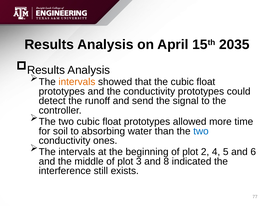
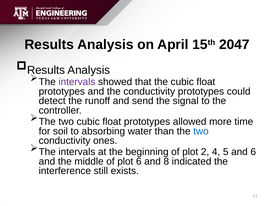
2035: 2035 -> 2047 (234, 44)
intervals colour: orange -> purple (77, 82)
plot 3: 3 -> 6 (139, 161)
